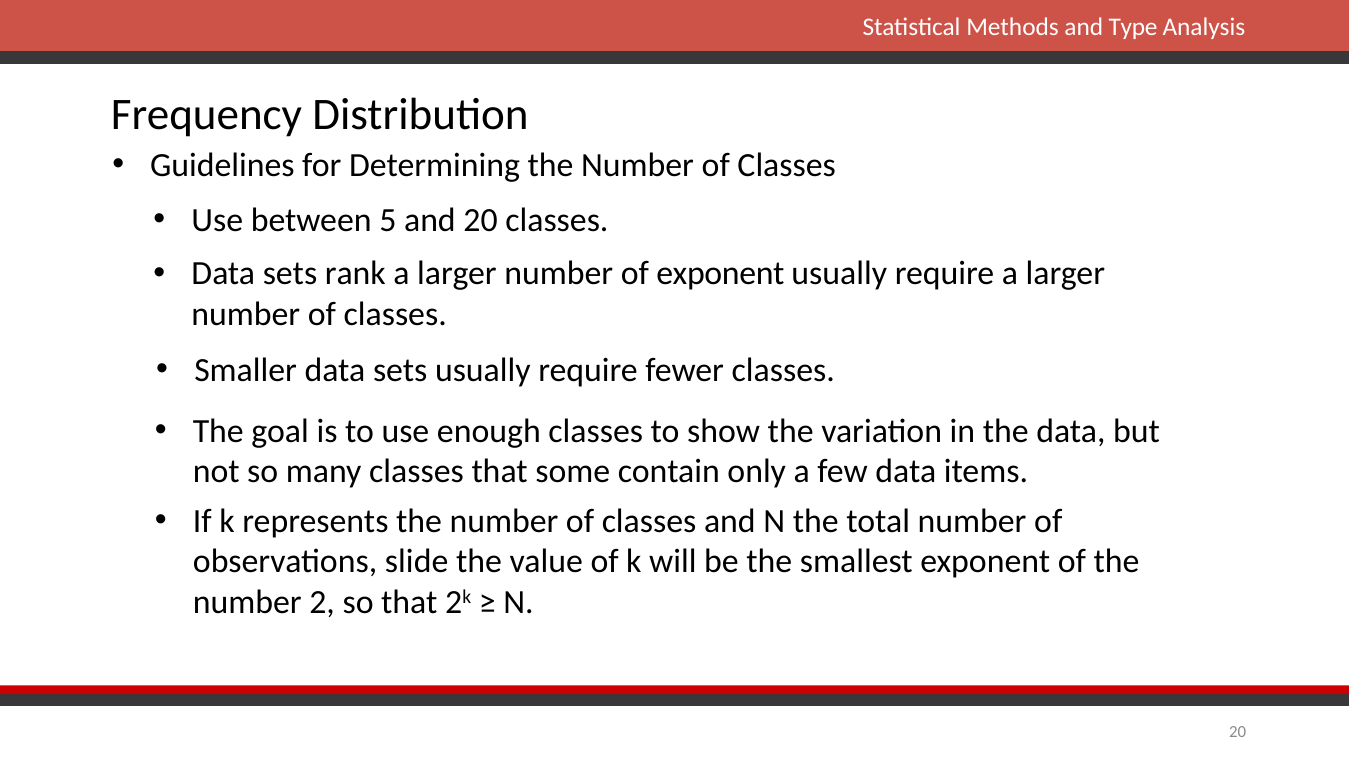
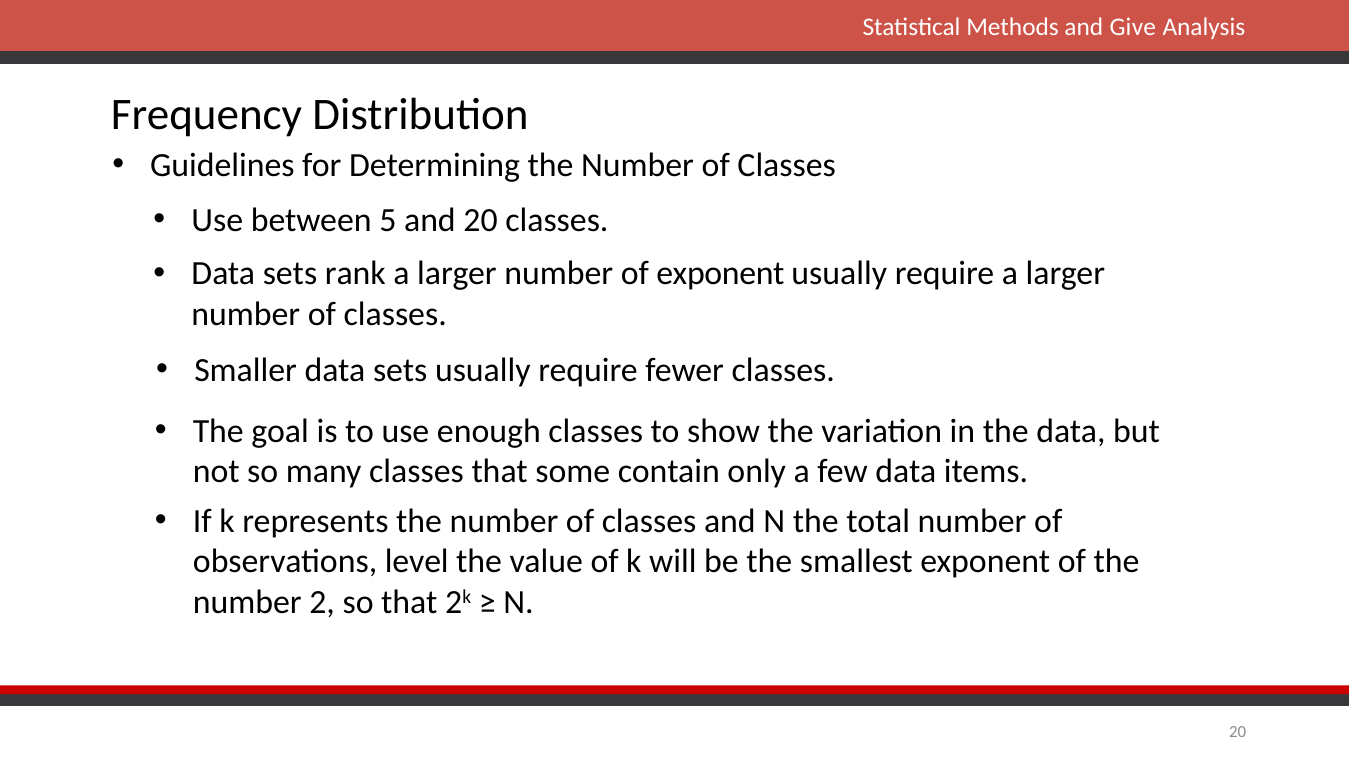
Type: Type -> Give (1133, 27)
slide: slide -> level (417, 561)
